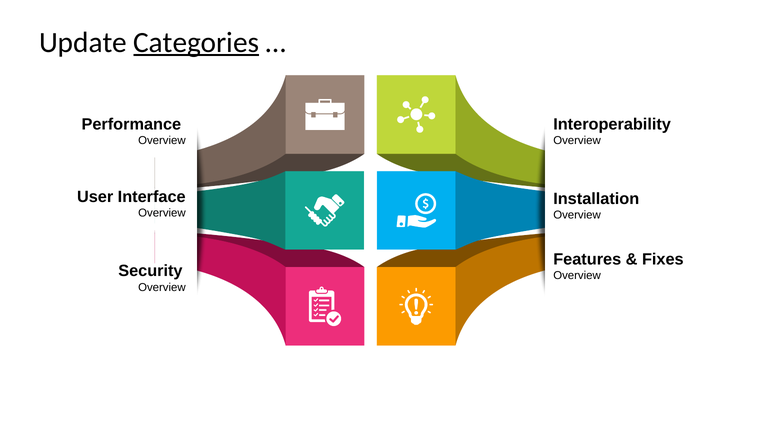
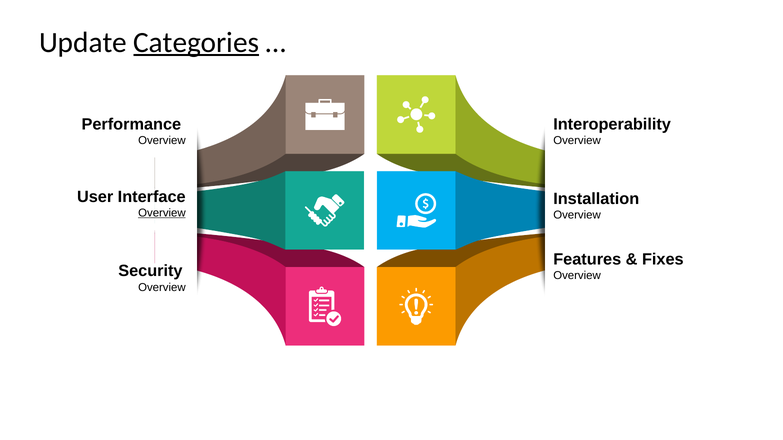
Overview underline: none -> present (162, 213)
